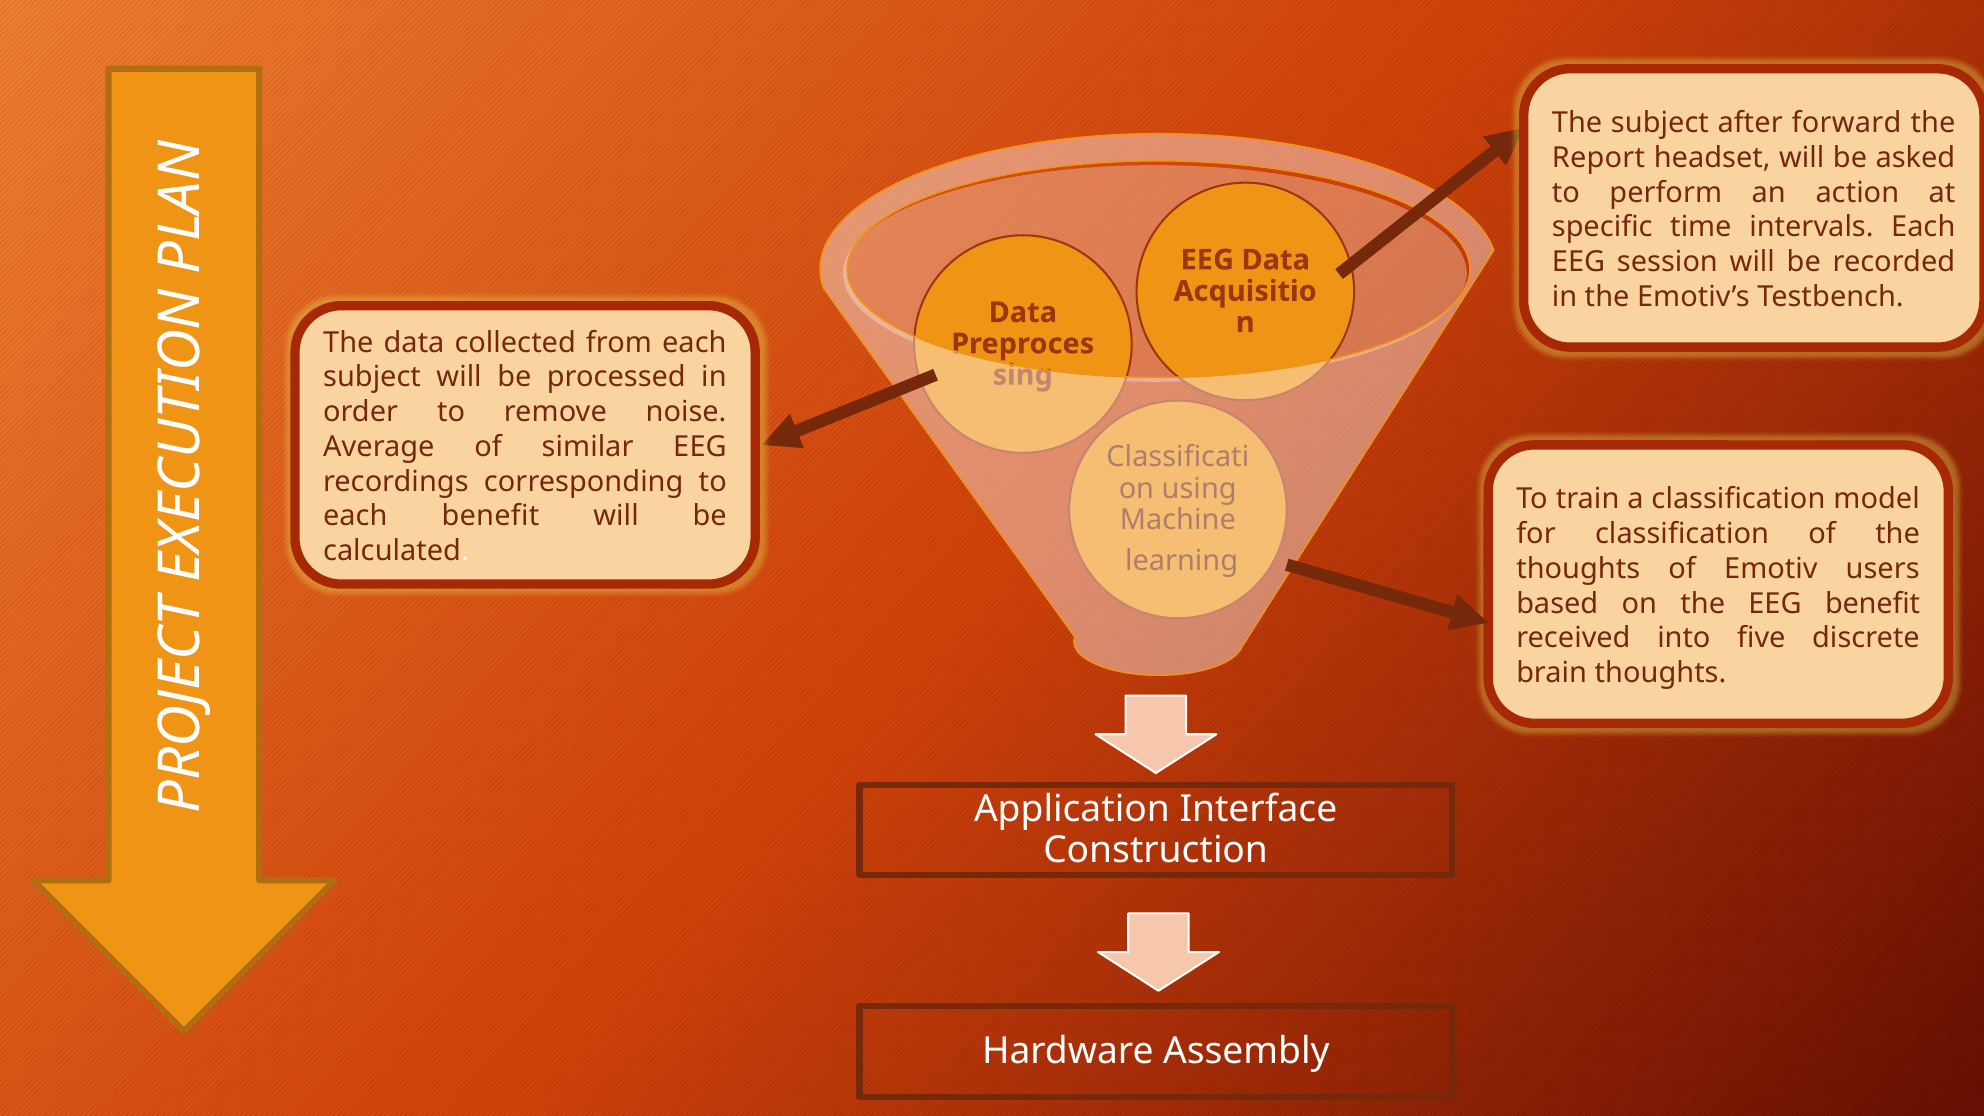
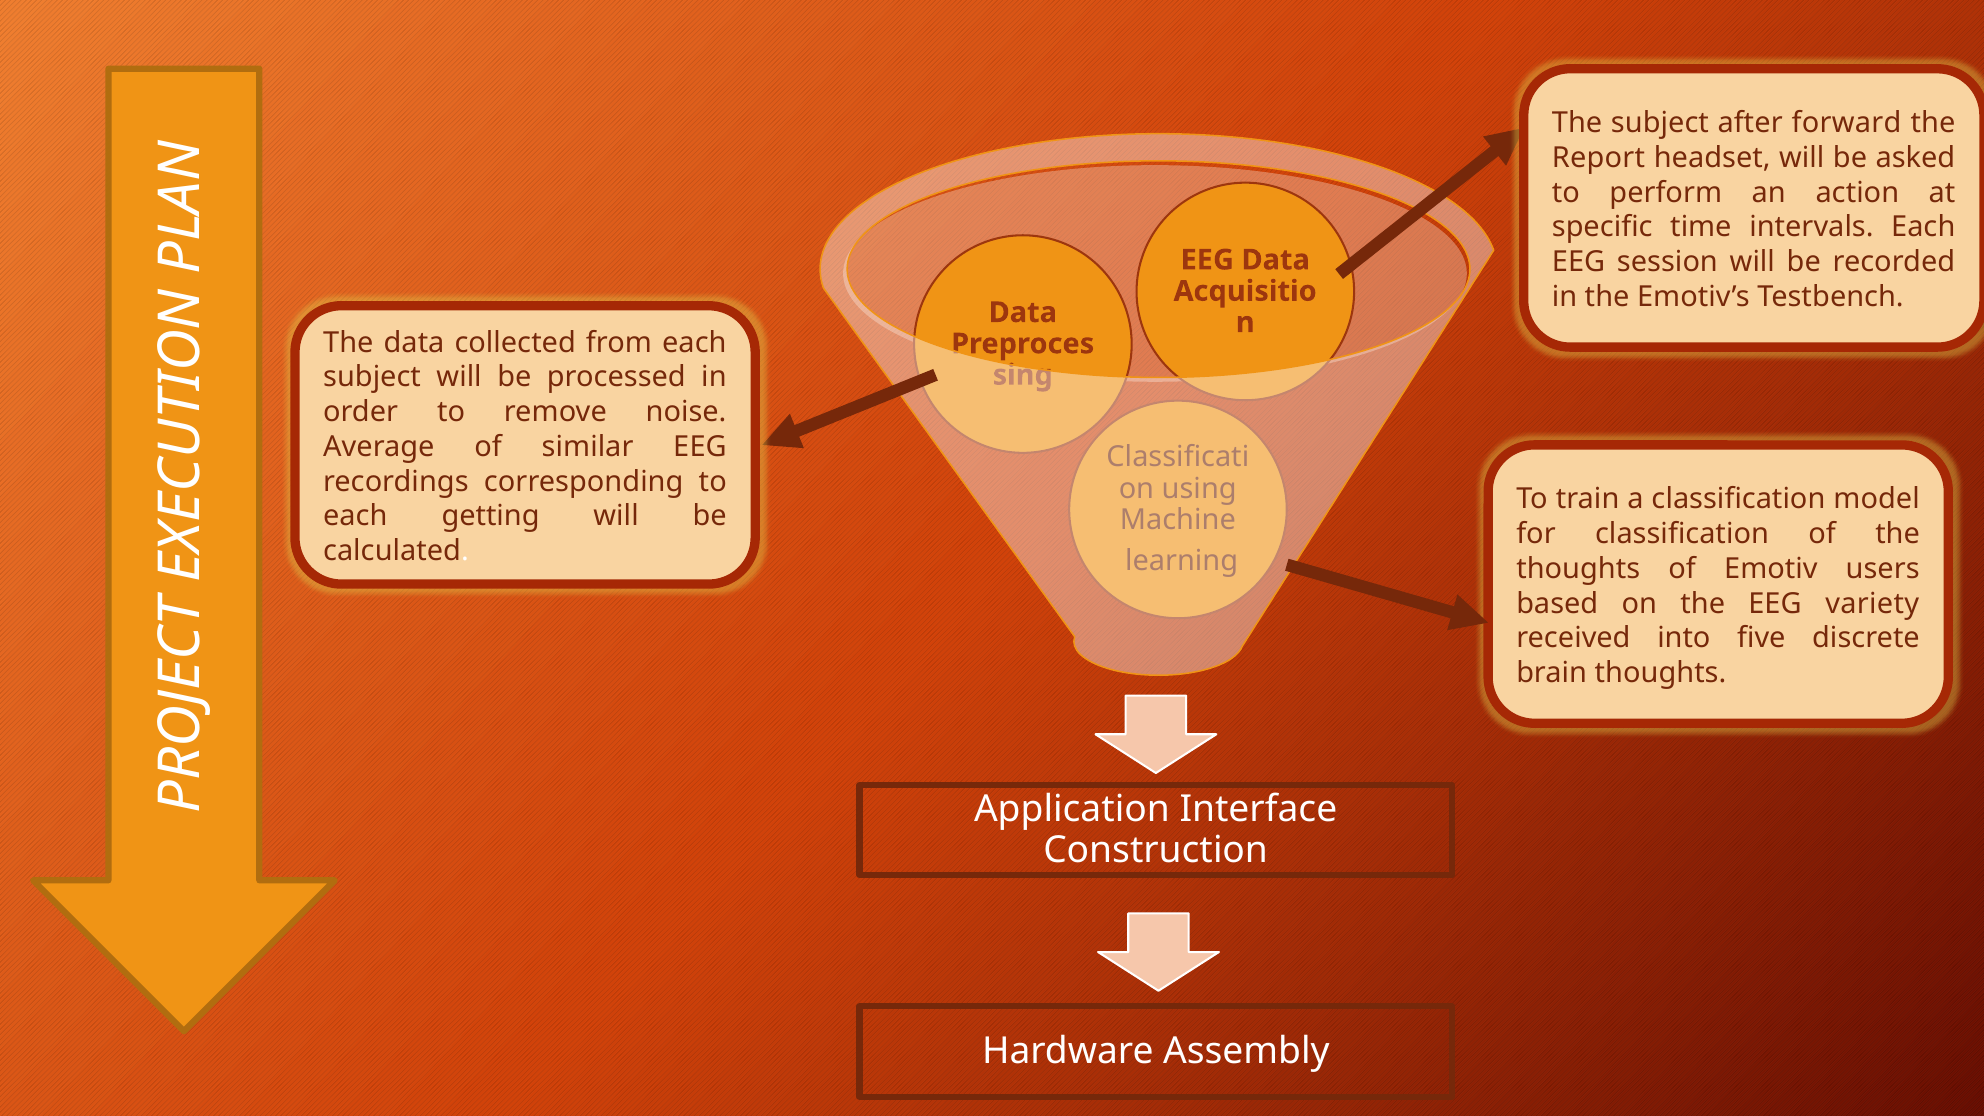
benefit: benefit -> getting (491, 516)
EEG benefit: benefit -> variety (1872, 603)
